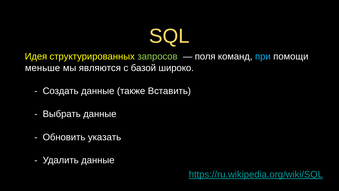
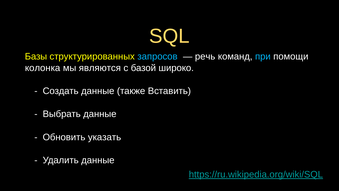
Идея: Идея -> Базы (36, 56)
запросов colour: light green -> light blue (157, 56)
поля: поля -> речь (205, 56)
меньше: меньше -> колонка (43, 68)
